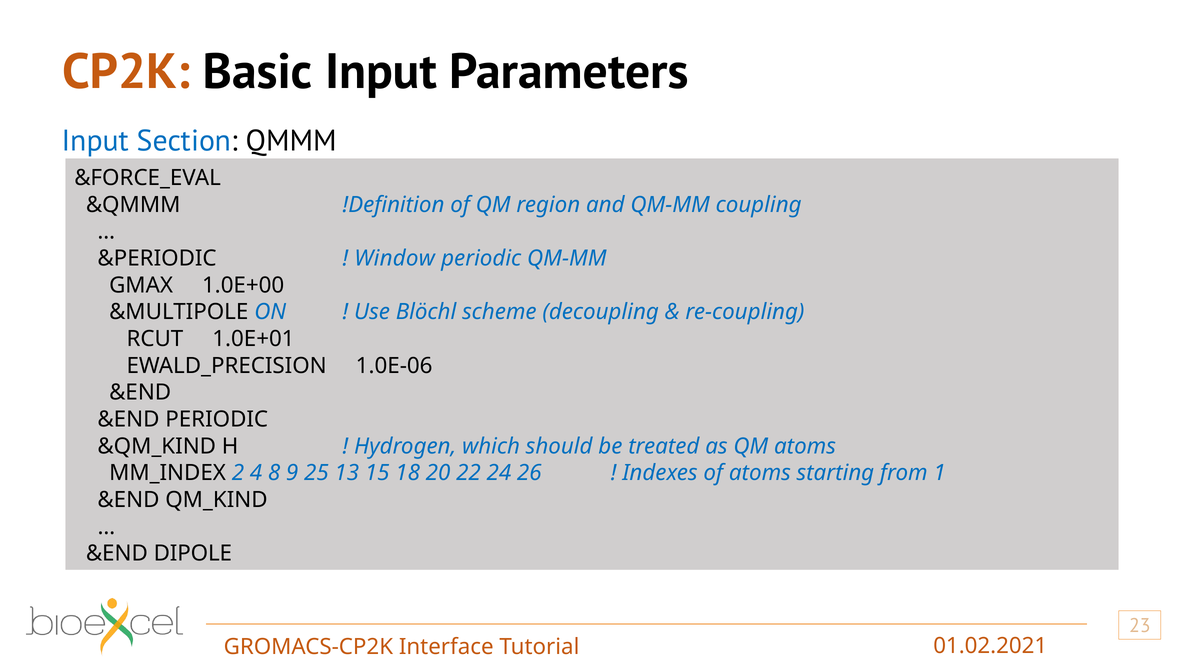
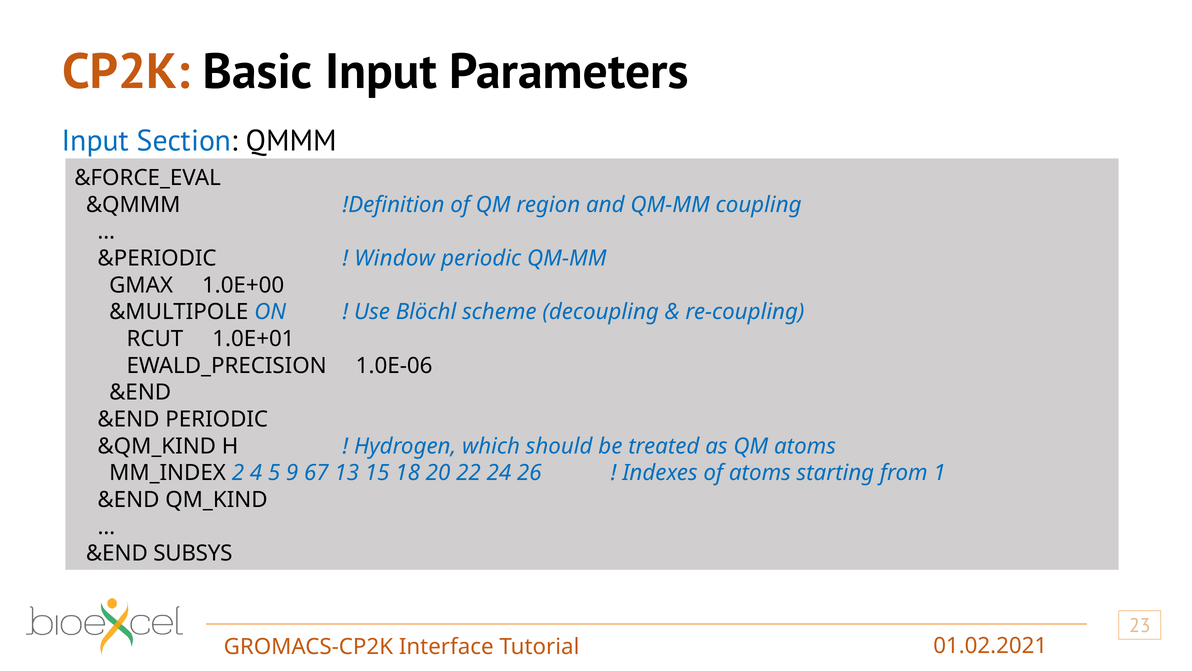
8: 8 -> 5 (274, 473)
25: 25 -> 67 (316, 473)
DIPOLE: DIPOLE -> SUBSYS (193, 553)
